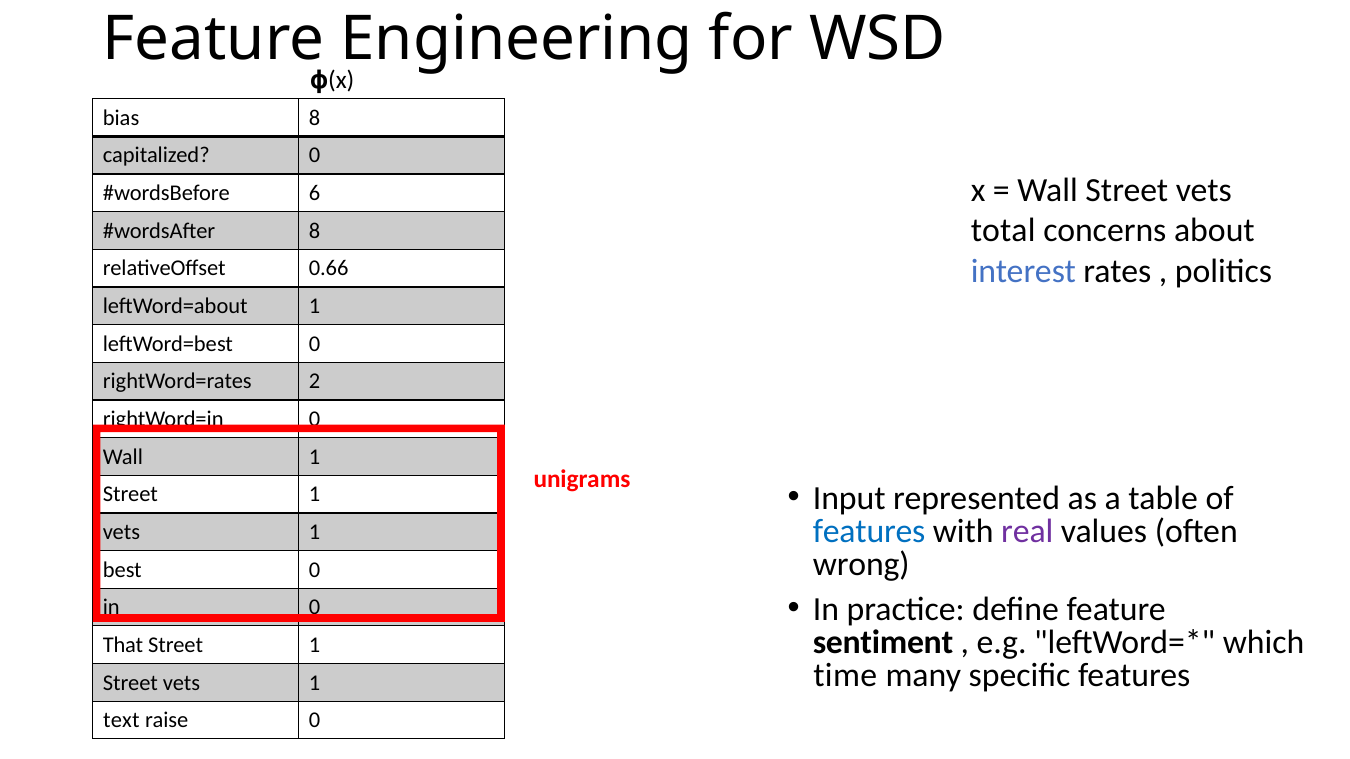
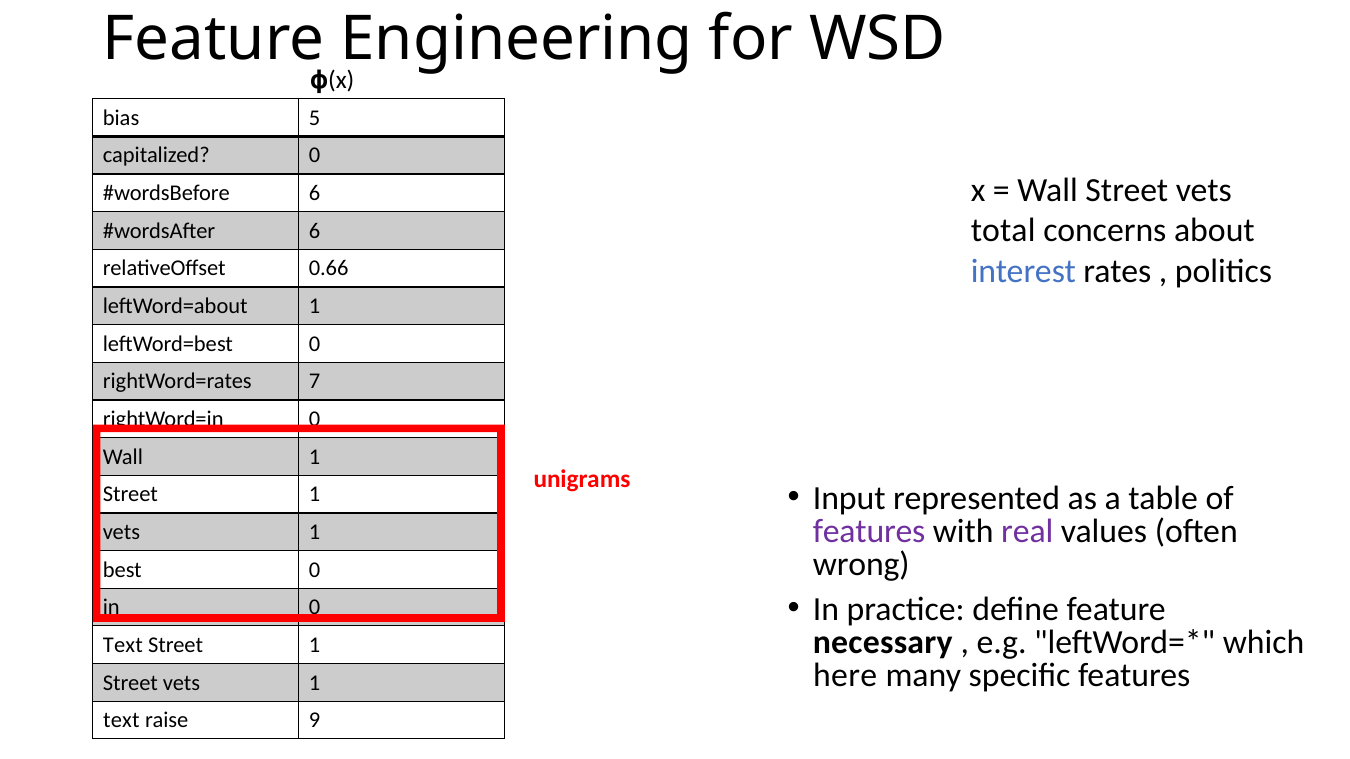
bias 8: 8 -> 5 (315, 118)
8: 8 -> 6 (315, 231)
2: 2 -> 7 (315, 382)
features colour: blue -> purple (869, 531)
sentiment: sentiment -> necessary (883, 642)
That: That -> Text (123, 645)
time: time -> here (845, 675)
raise 0: 0 -> 9 (315, 721)
